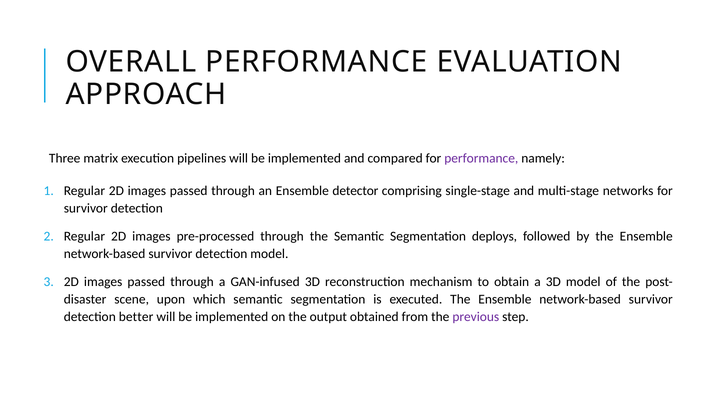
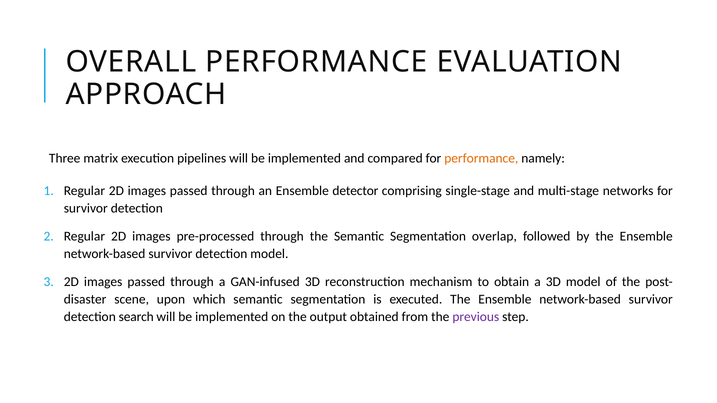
performance colour: purple -> orange (481, 158)
deploys: deploys -> overlap (494, 236)
better: better -> search (136, 317)
